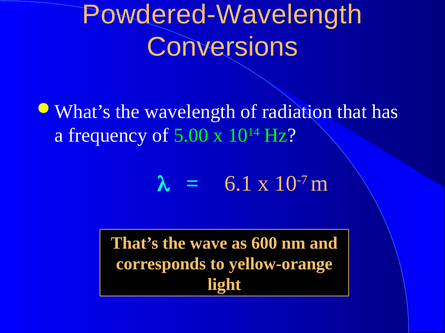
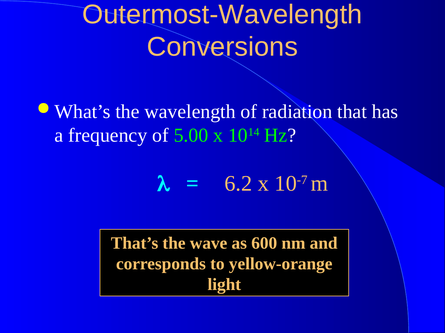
Powdered-Wavelength: Powdered-Wavelength -> Outermost-Wavelength (222, 14)
6.1: 6.1 -> 6.2 (238, 184)
